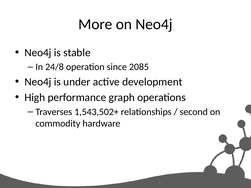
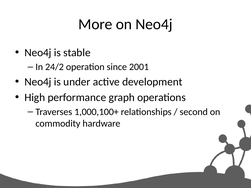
24/8: 24/8 -> 24/2 (54, 67)
2085: 2085 -> 2001 (139, 67)
1,543,502+: 1,543,502+ -> 1,000,100+ (97, 112)
